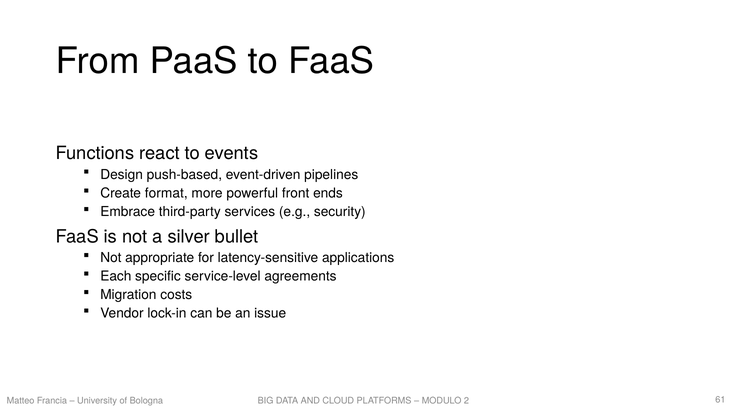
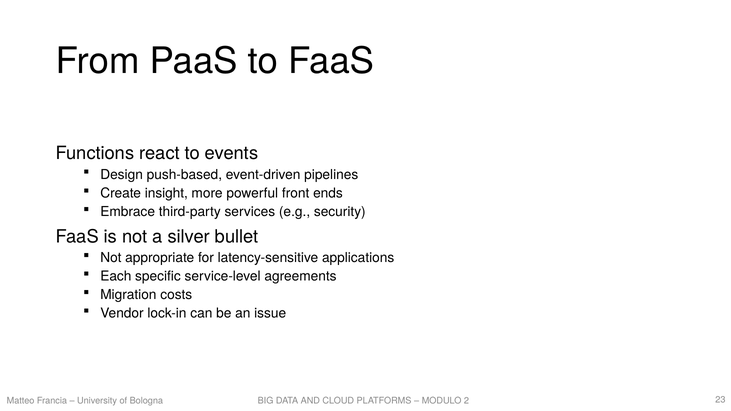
format: format -> insight (166, 193)
61: 61 -> 23 (720, 400)
